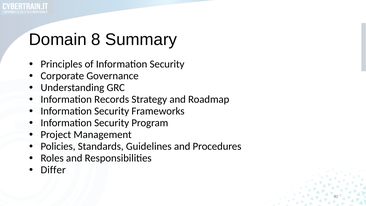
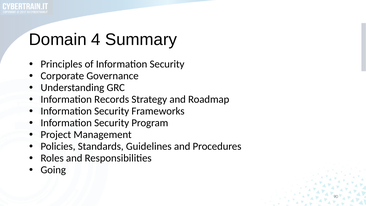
8: 8 -> 4 (96, 40)
Differ: Differ -> Going (53, 170)
